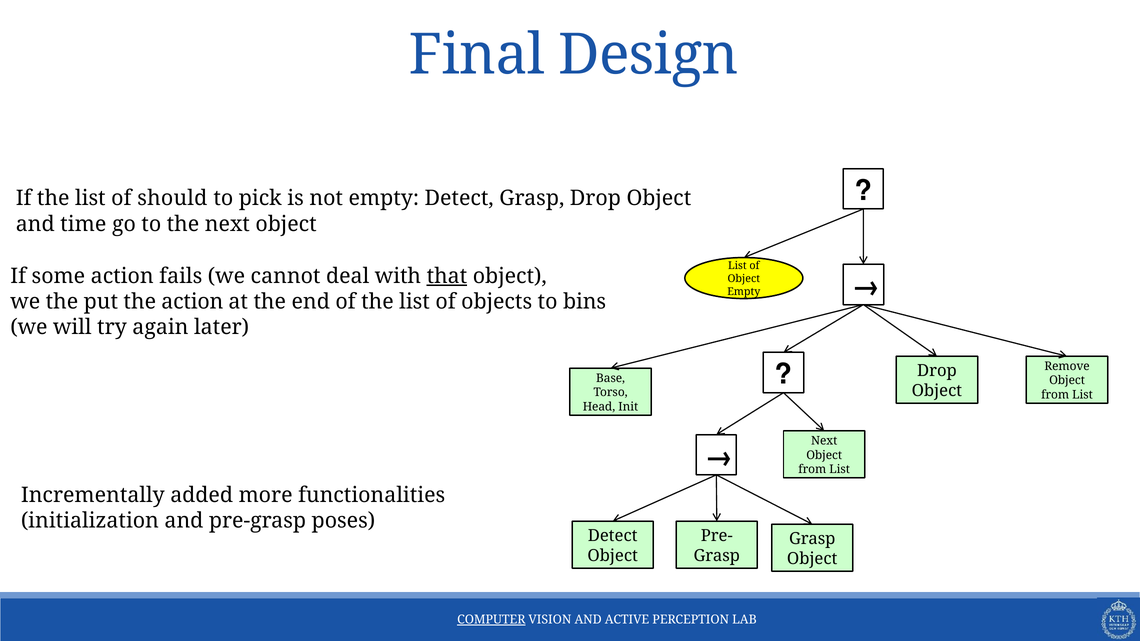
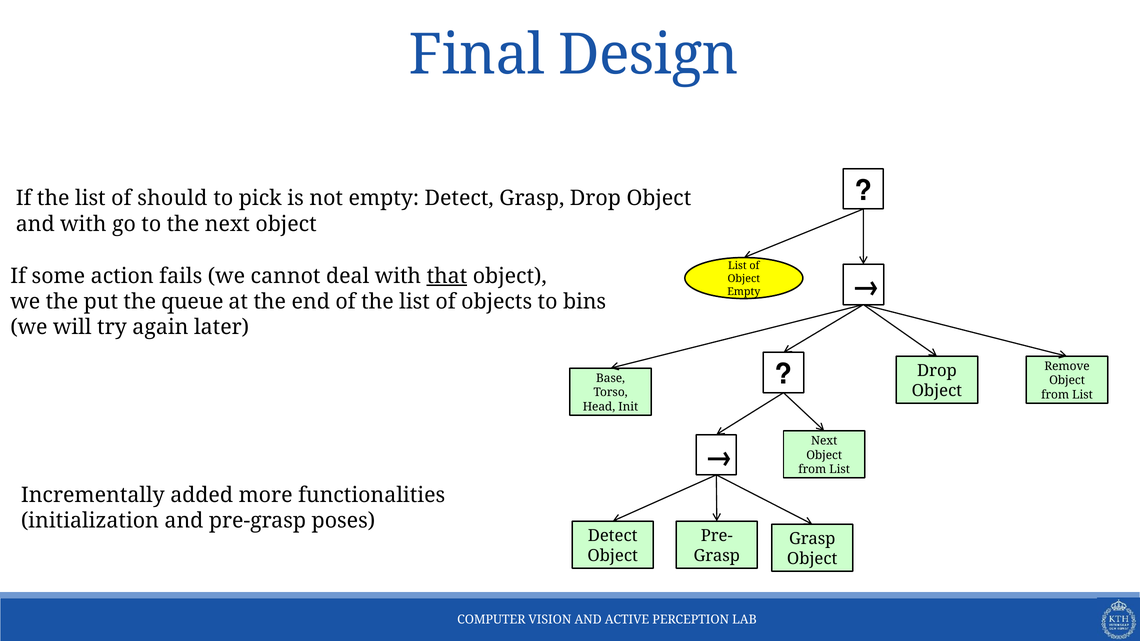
and time: time -> with (83, 224)
the action: action -> queue (192, 302)
COMPUTER underline: present -> none (491, 620)
